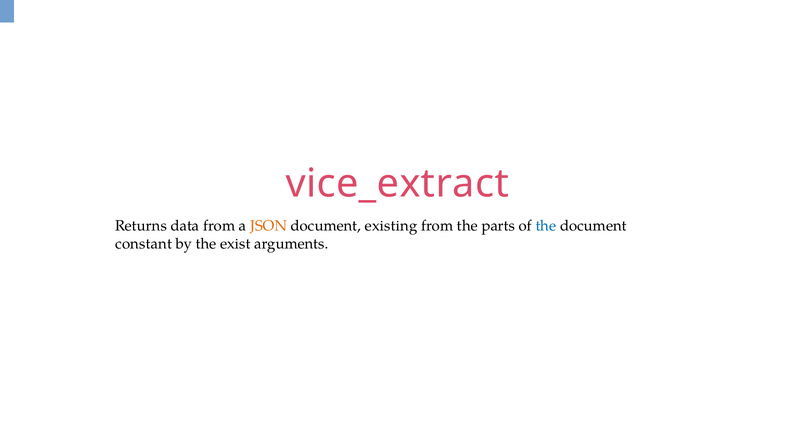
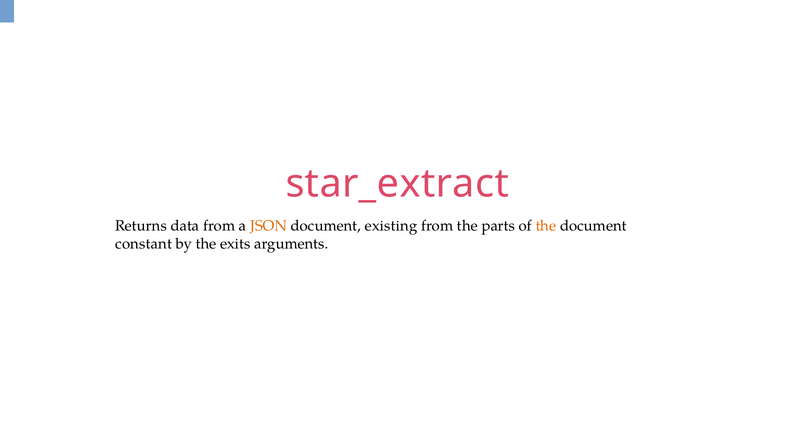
vice_extract: vice_extract -> star_extract (397, 184)
the colour: blue -> orange (546, 226)
exist: exist -> exits (235, 244)
